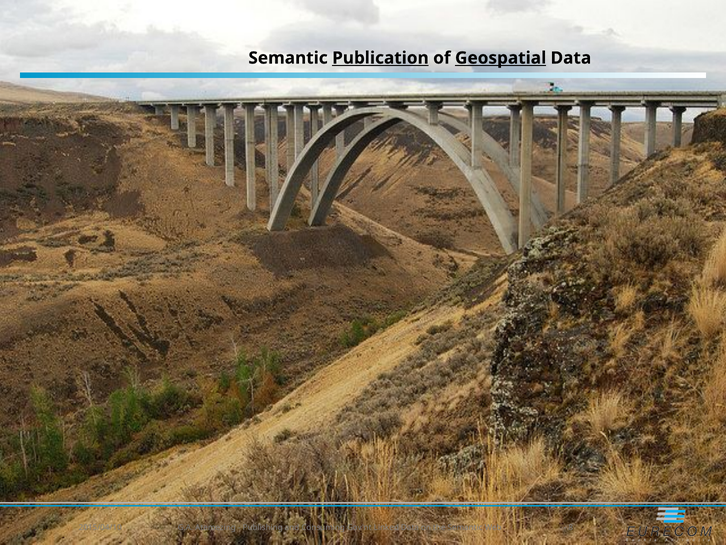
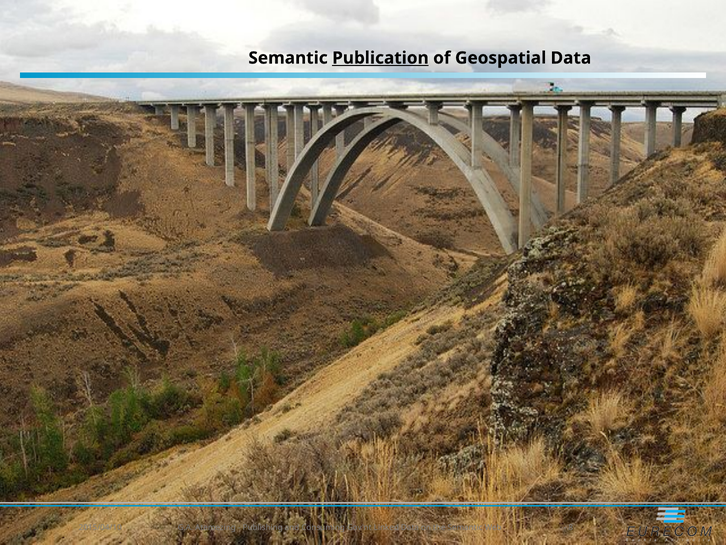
Geospatial underline: present -> none (501, 58)
